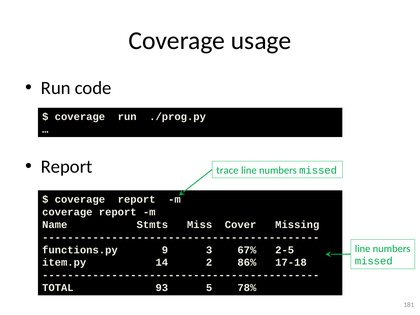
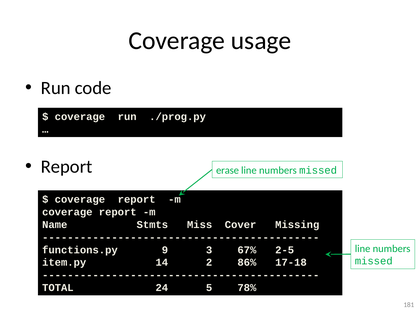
trace: trace -> erase (228, 170)
93: 93 -> 24 (162, 288)
